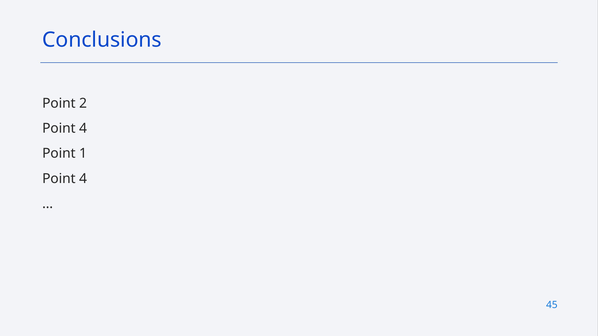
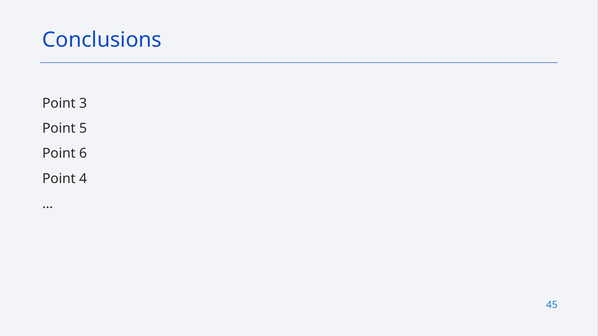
2: 2 -> 3 (83, 103)
4: 4 -> 5 (83, 128)
1: 1 -> 6 (83, 154)
